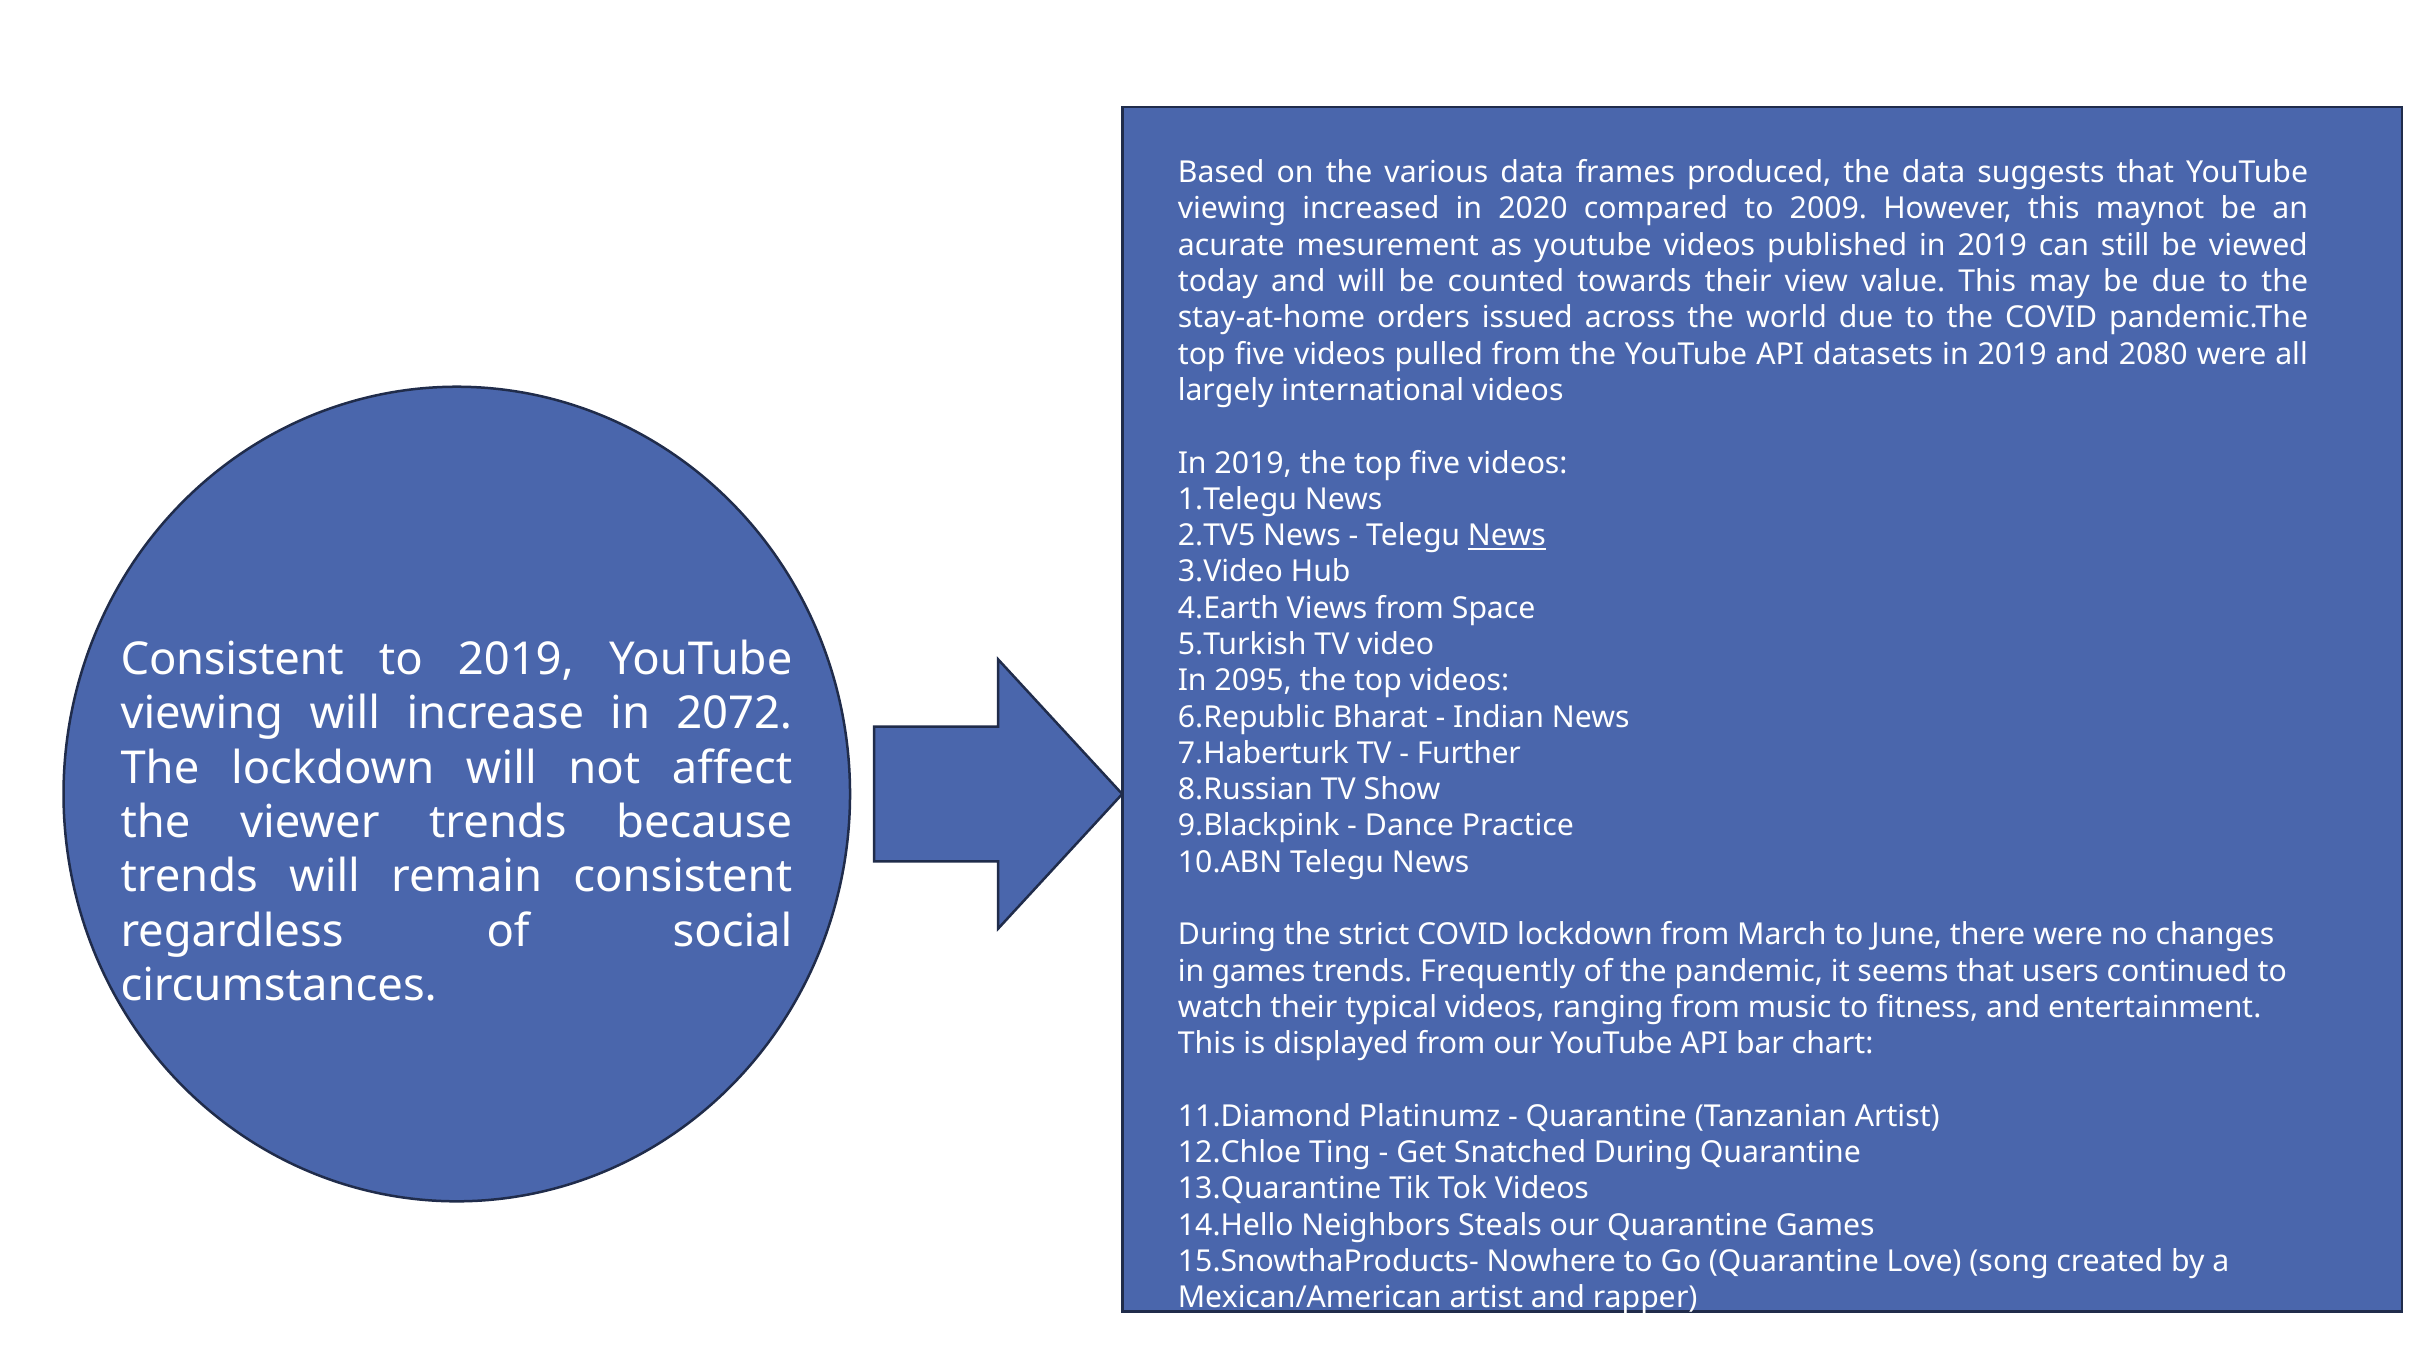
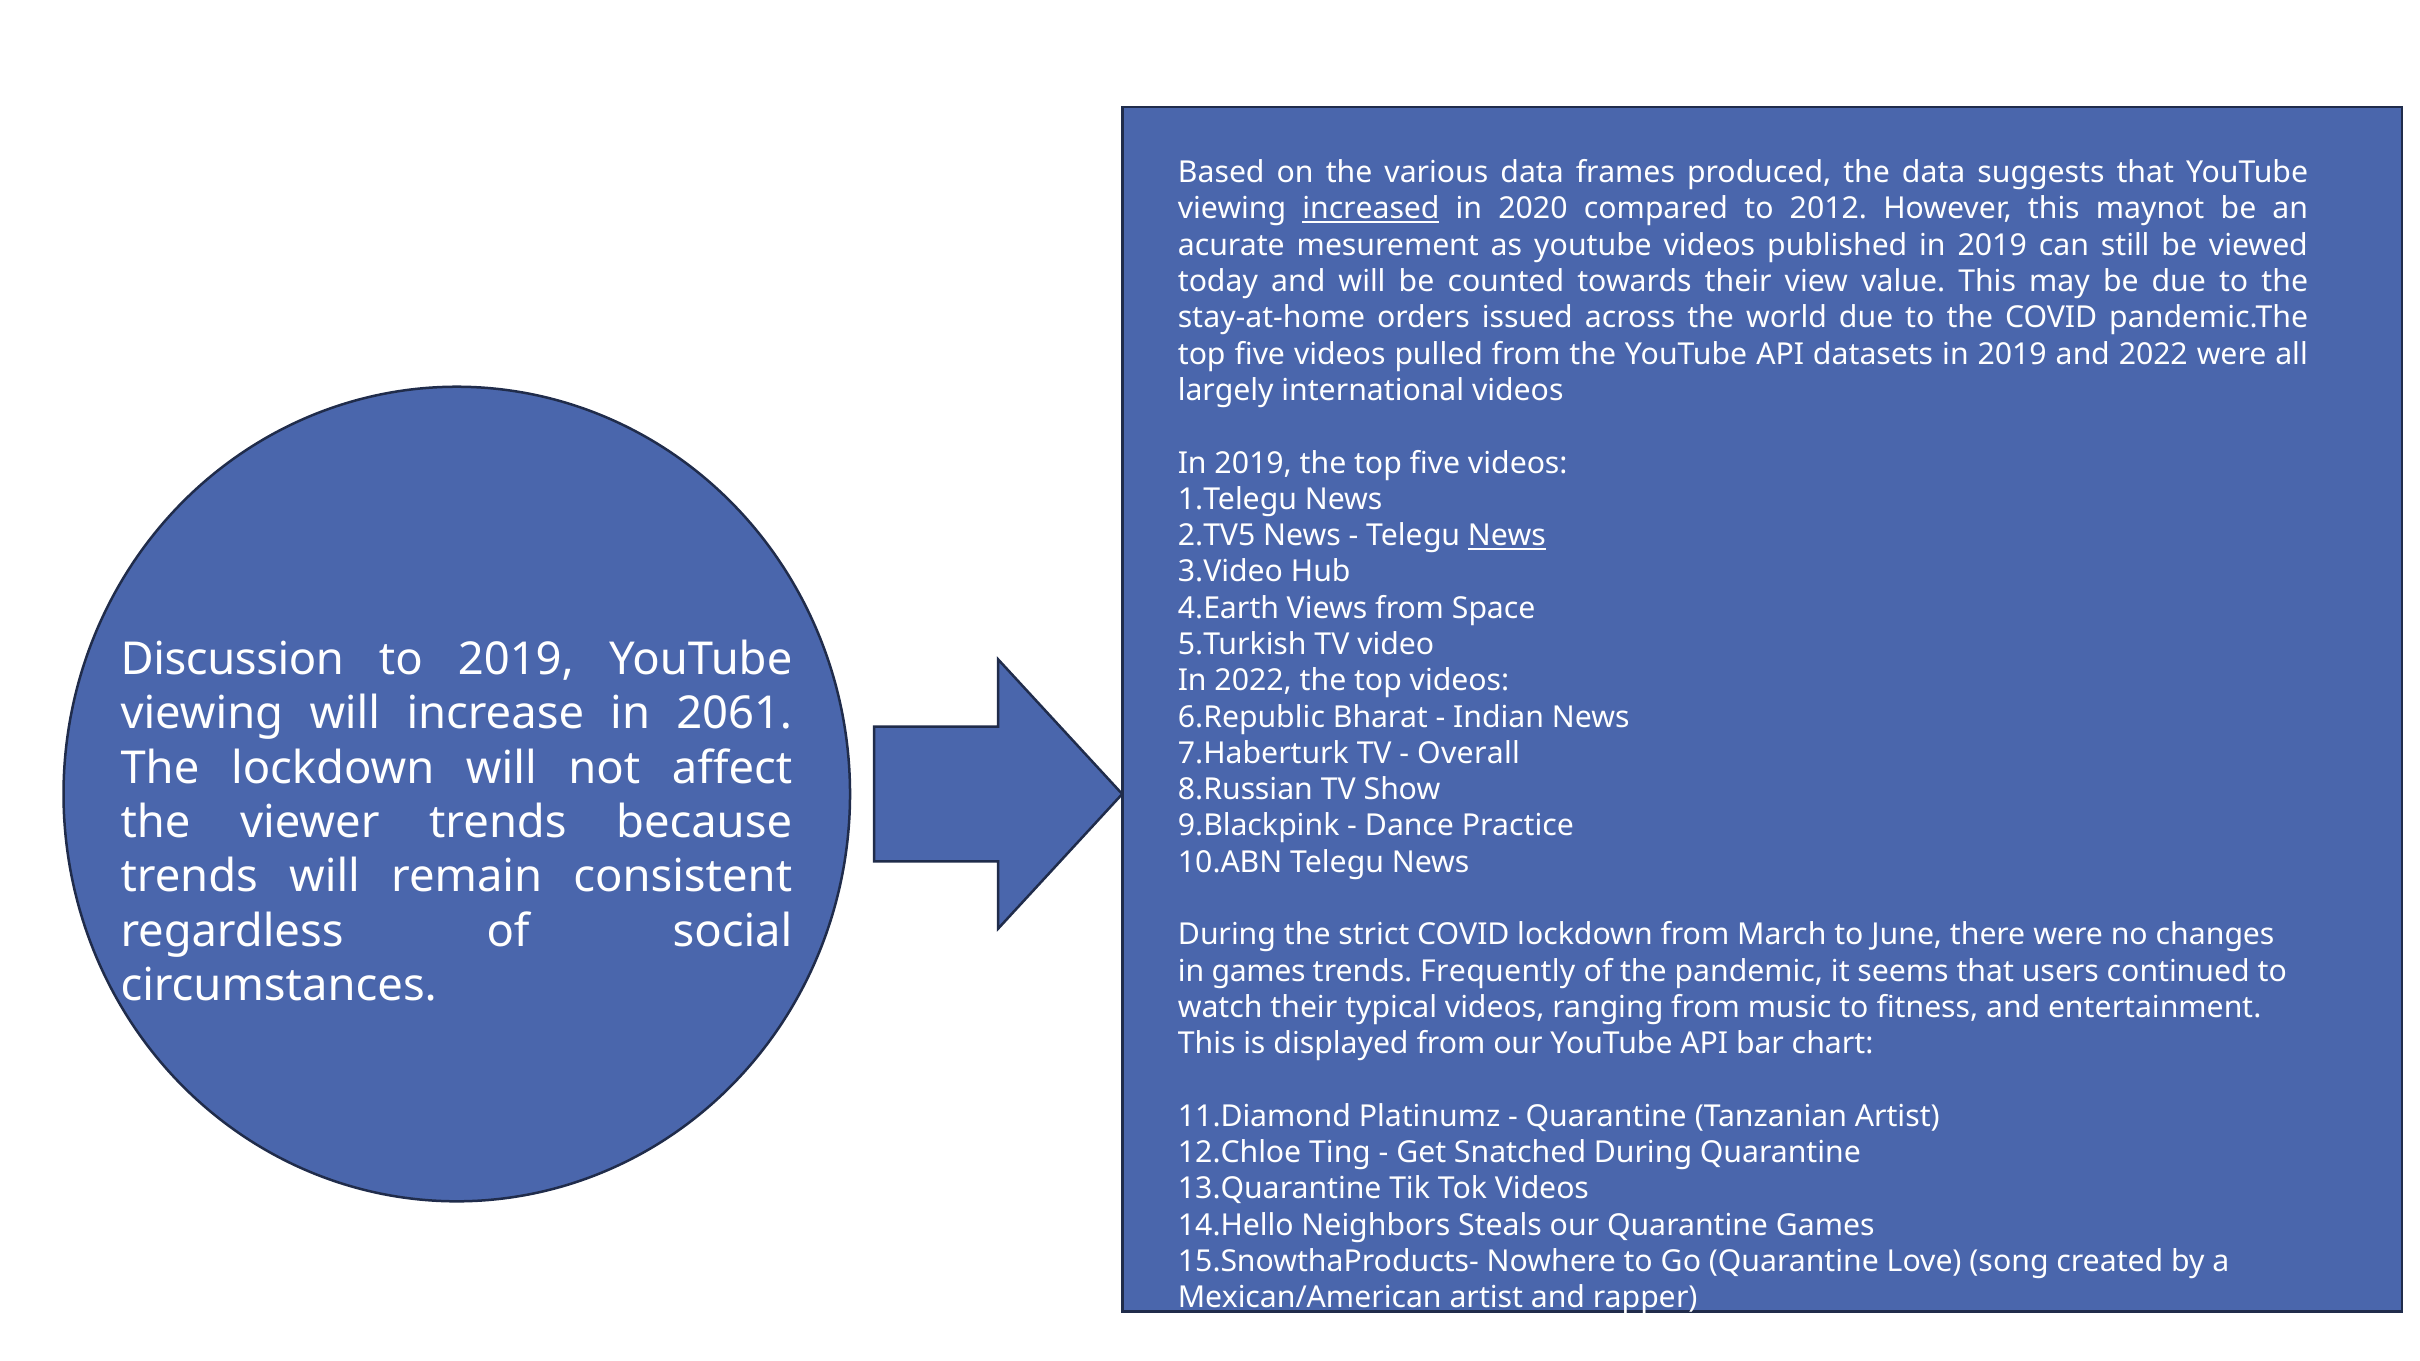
increased underline: none -> present (1371, 209)
2009: 2009 -> 2012 (1828, 209)
and 2080: 2080 -> 2022 (2153, 354)
Consistent: Consistent -> Discussion (232, 659)
In 2095: 2095 -> 2022 (1253, 681)
2072: 2072 -> 2061 (734, 714)
Further: Further -> Overall (1469, 754)
